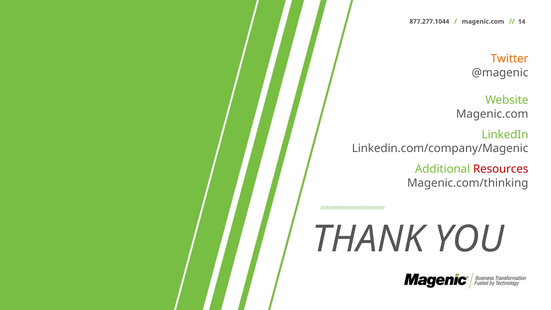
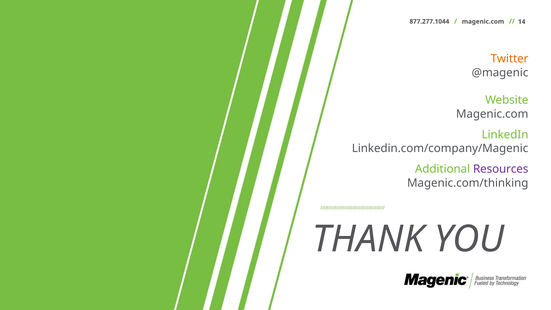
Resources colour: red -> purple (501, 169)
